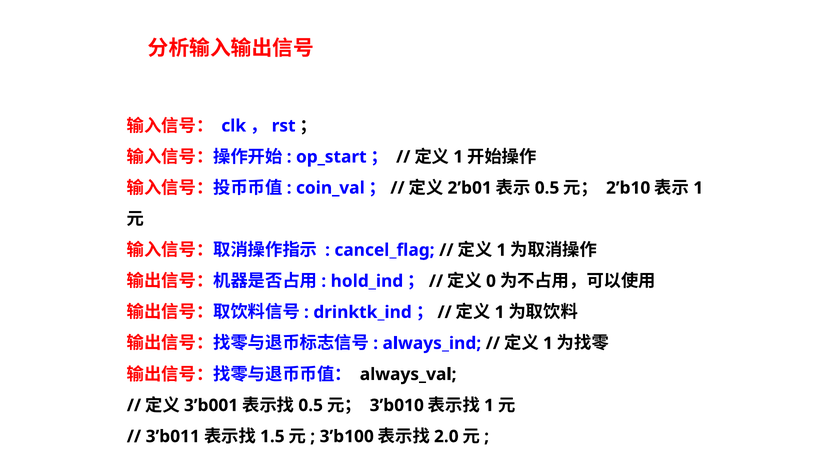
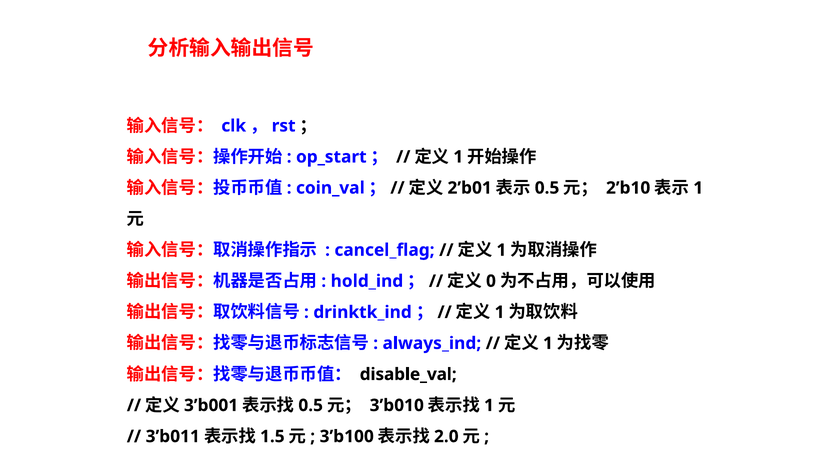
always_val: always_val -> disable_val (408, 375)
